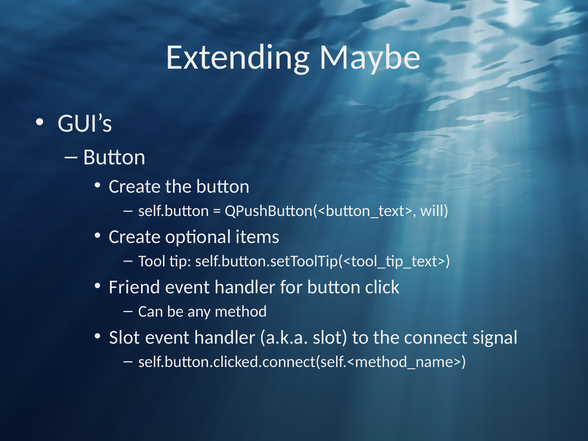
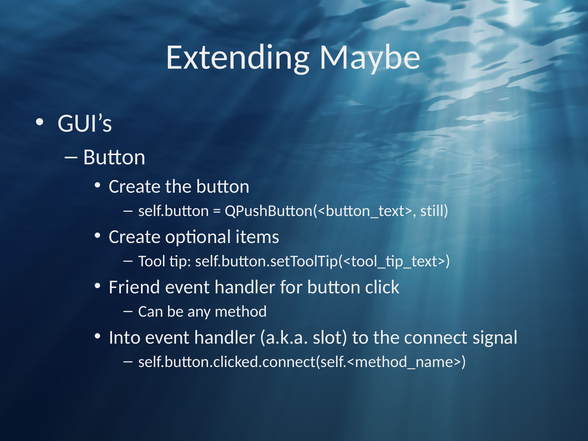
will: will -> still (434, 211)
Slot: Slot -> Into (125, 337)
